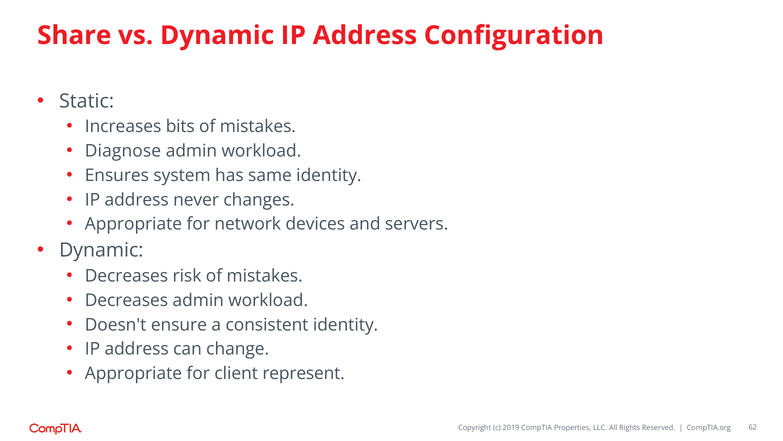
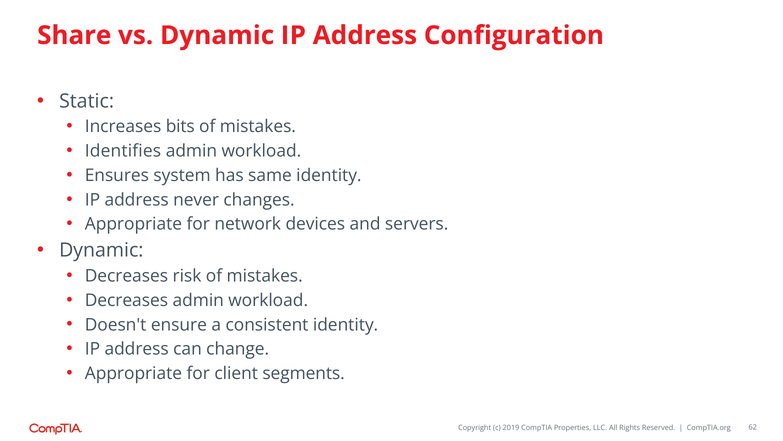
Diagnose: Diagnose -> Identifies (123, 151)
represent: represent -> segments (304, 373)
